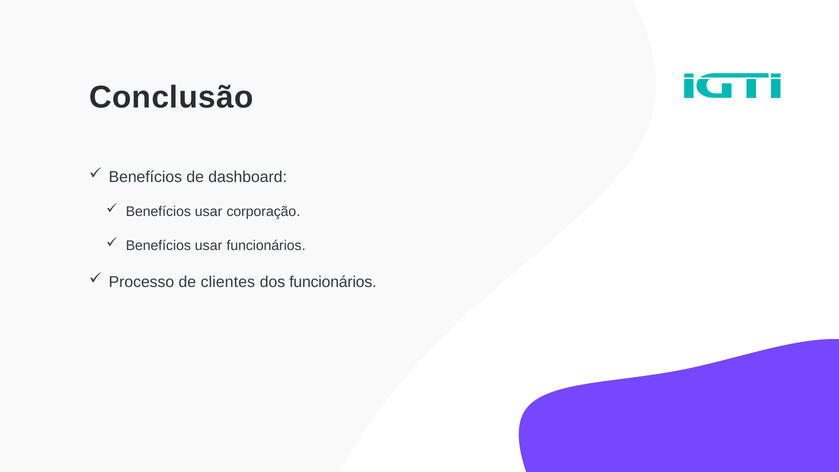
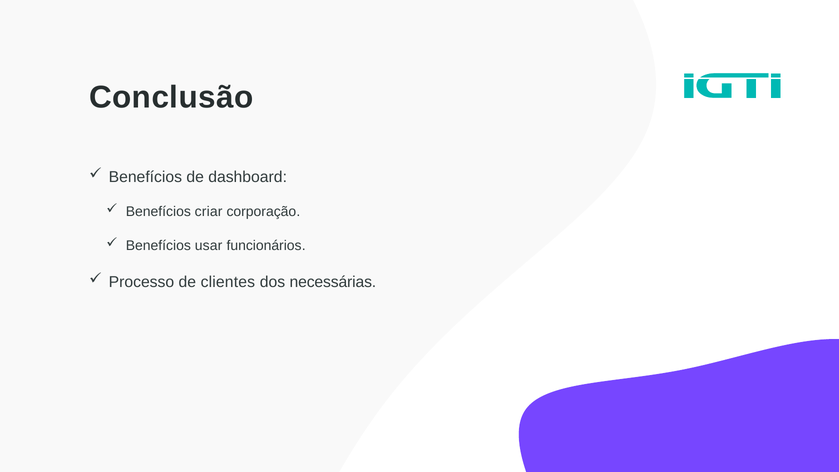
usar: usar -> criar (209, 212)
dos funcionários: funcionários -> necessárias (333, 282)
